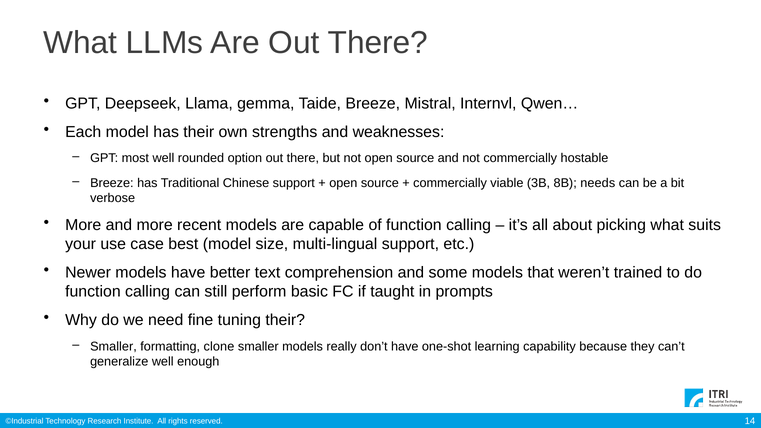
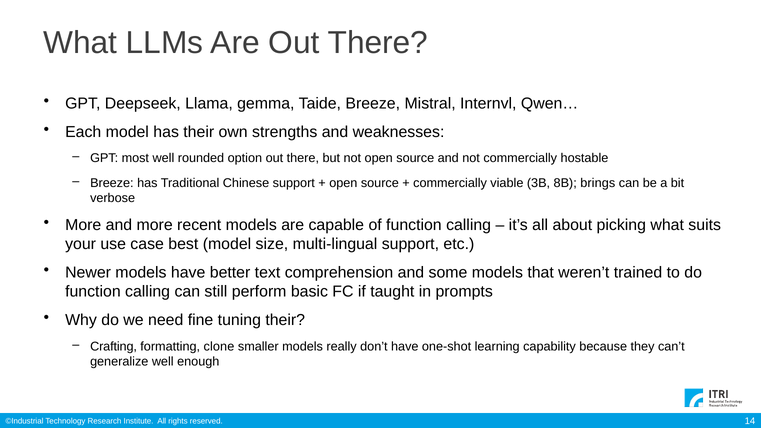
needs: needs -> brings (598, 183)
Smaller: Smaller -> Crafting (114, 347)
